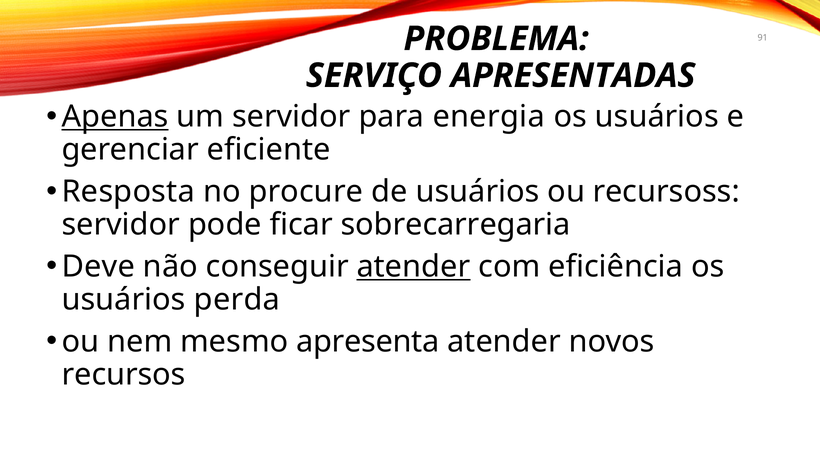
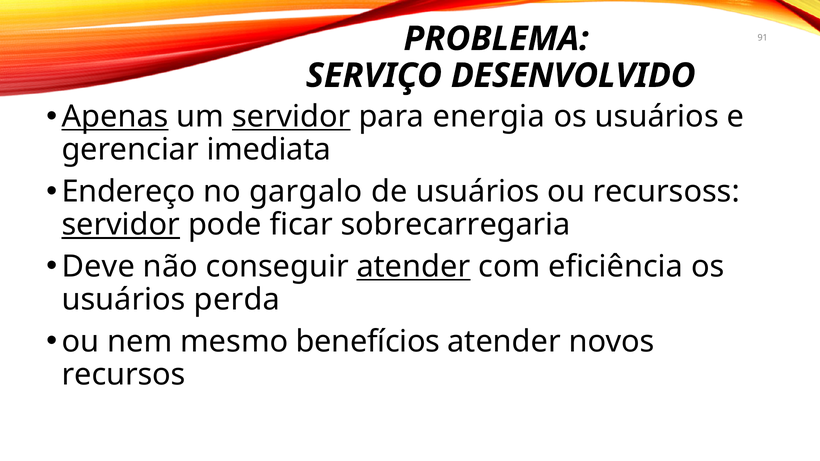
APRESENTADAS: APRESENTADAS -> DESENVOLVIDO (573, 76)
servidor underline: none -> present (291, 117)
eficiente: eficiente -> imediata (269, 150)
Resposta: Resposta -> Endereço (128, 192)
procure: procure -> gargalo (306, 192)
servidor underline: none -> present (121, 225)
apresenta: apresenta -> benefícios (368, 342)
